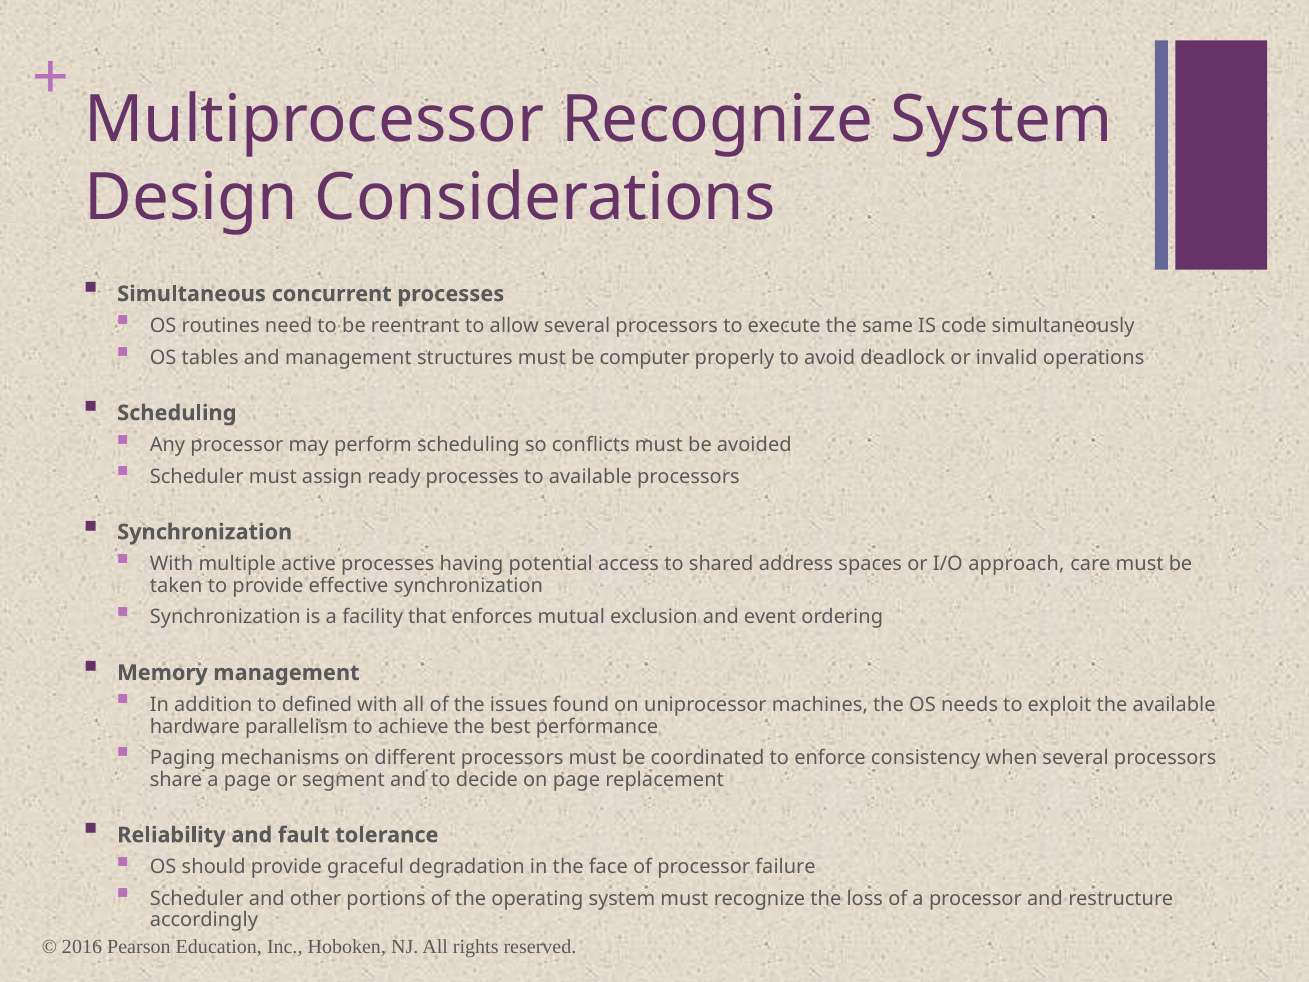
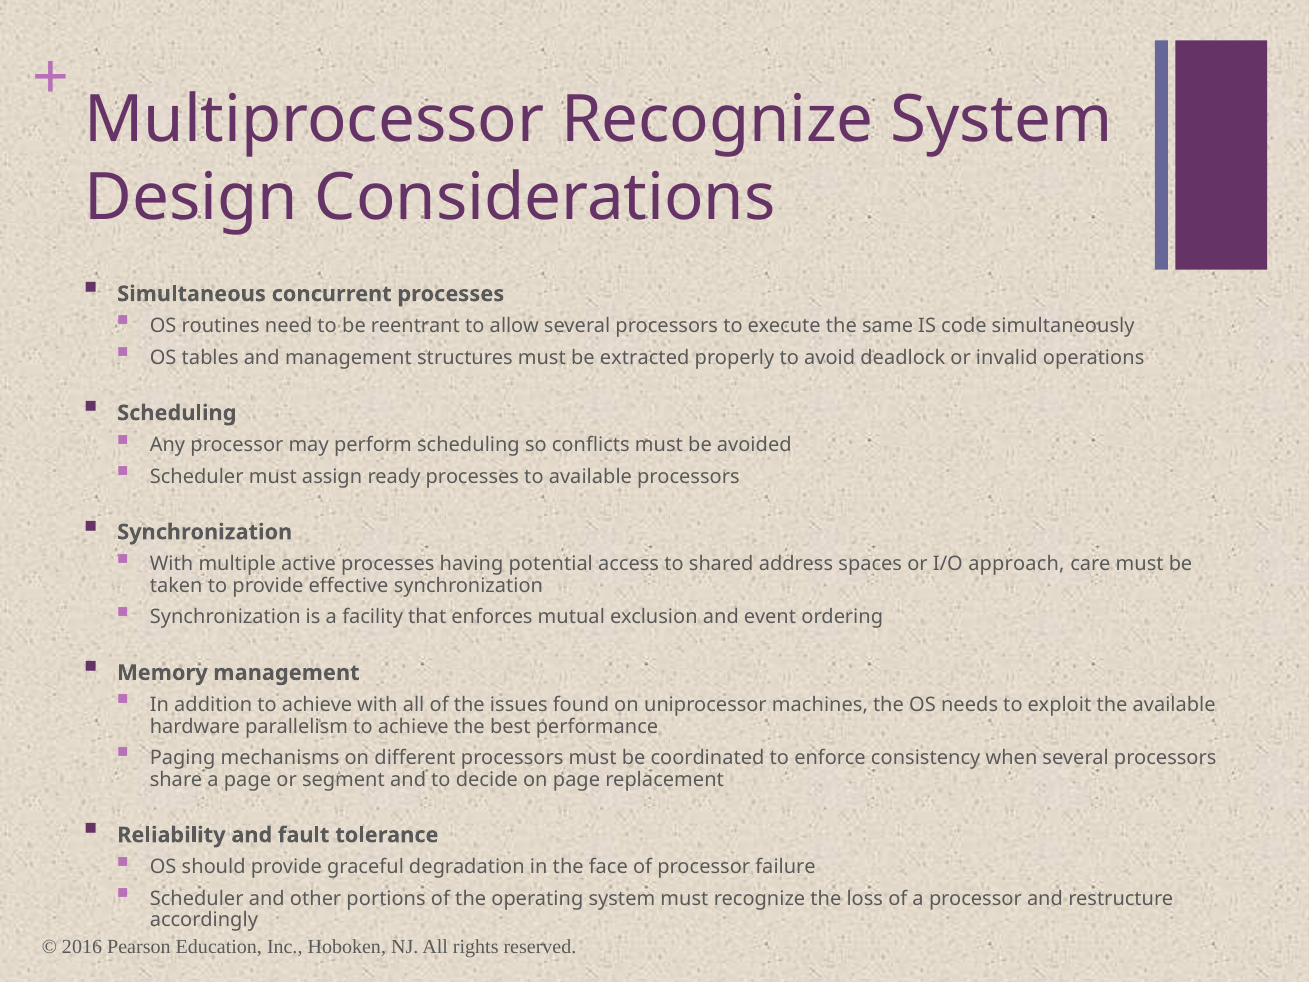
computer: computer -> extracted (645, 357)
addition to defined: defined -> achieve (317, 705)
